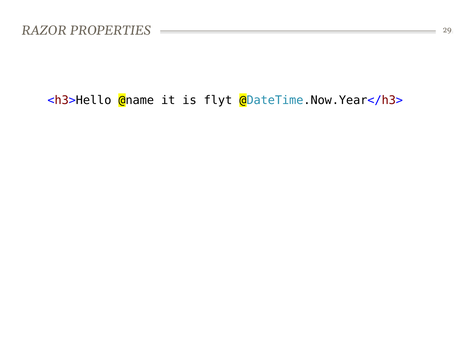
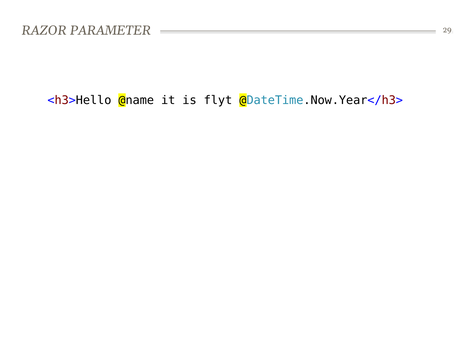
PROPERTIES: PROPERTIES -> PARAMETER (110, 30)
